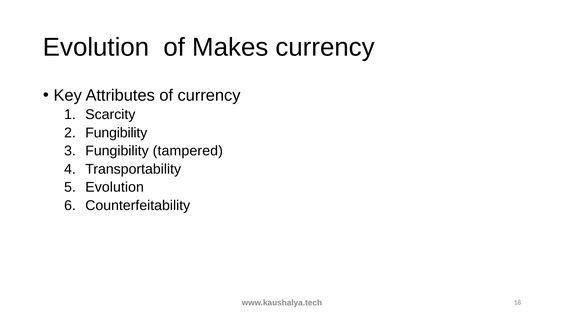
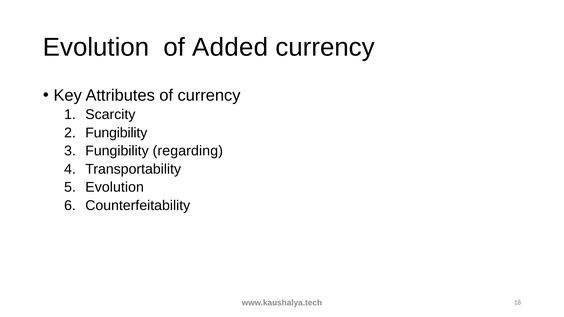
Makes: Makes -> Added (230, 47)
tampered: tampered -> regarding (188, 151)
